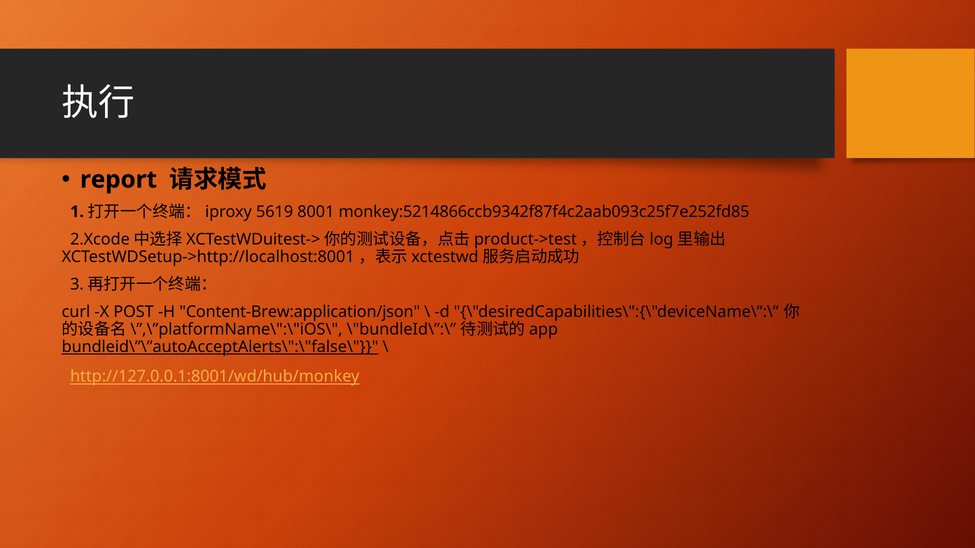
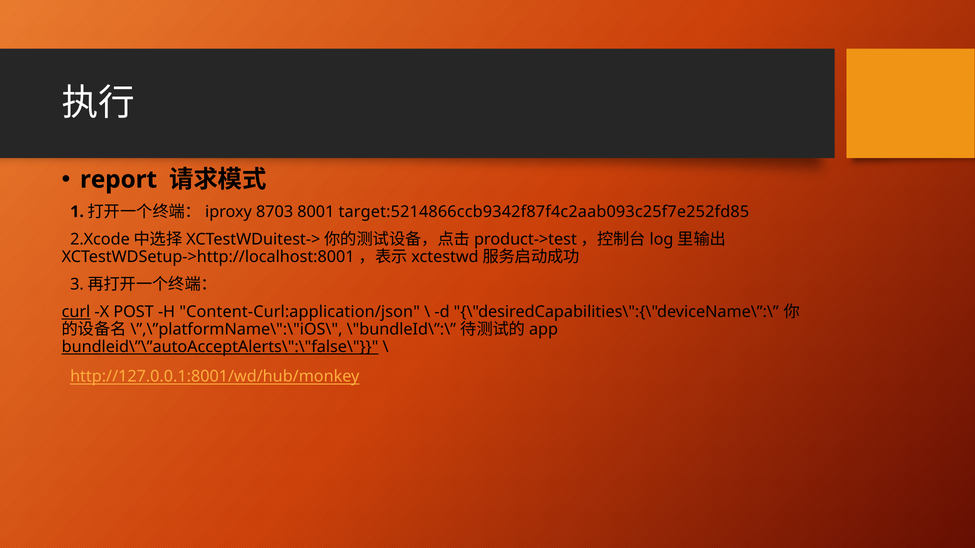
5619: 5619 -> 8703 (275, 212)
monkey:5214866ccb9342f87f4c2aab093c25f7e252fd85: monkey:5214866ccb9342f87f4c2aab093c25f7e252fd85 -> target:5214866ccb9342f87f4c2aab093c25f7e252fd85 (544, 212)
curl underline: none -> present (76, 312)
Content-Brew:application/json: Content-Brew:application/json -> Content-Curl:application/json (300, 312)
